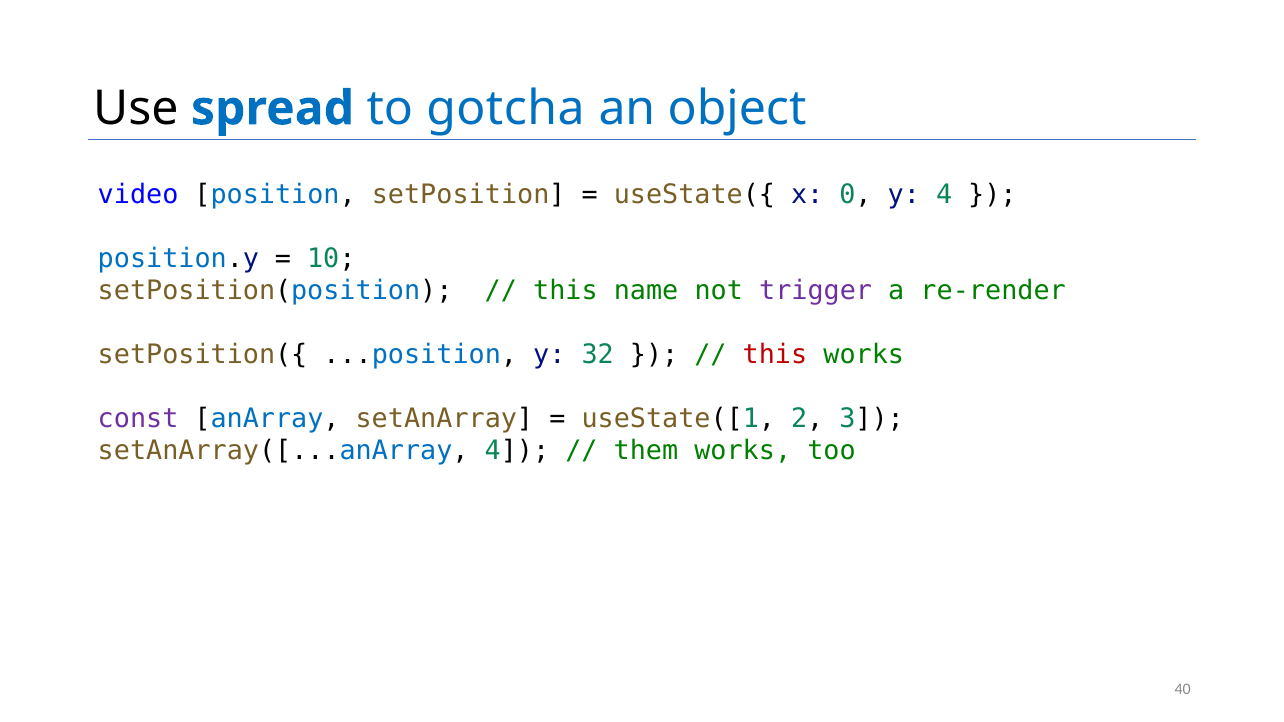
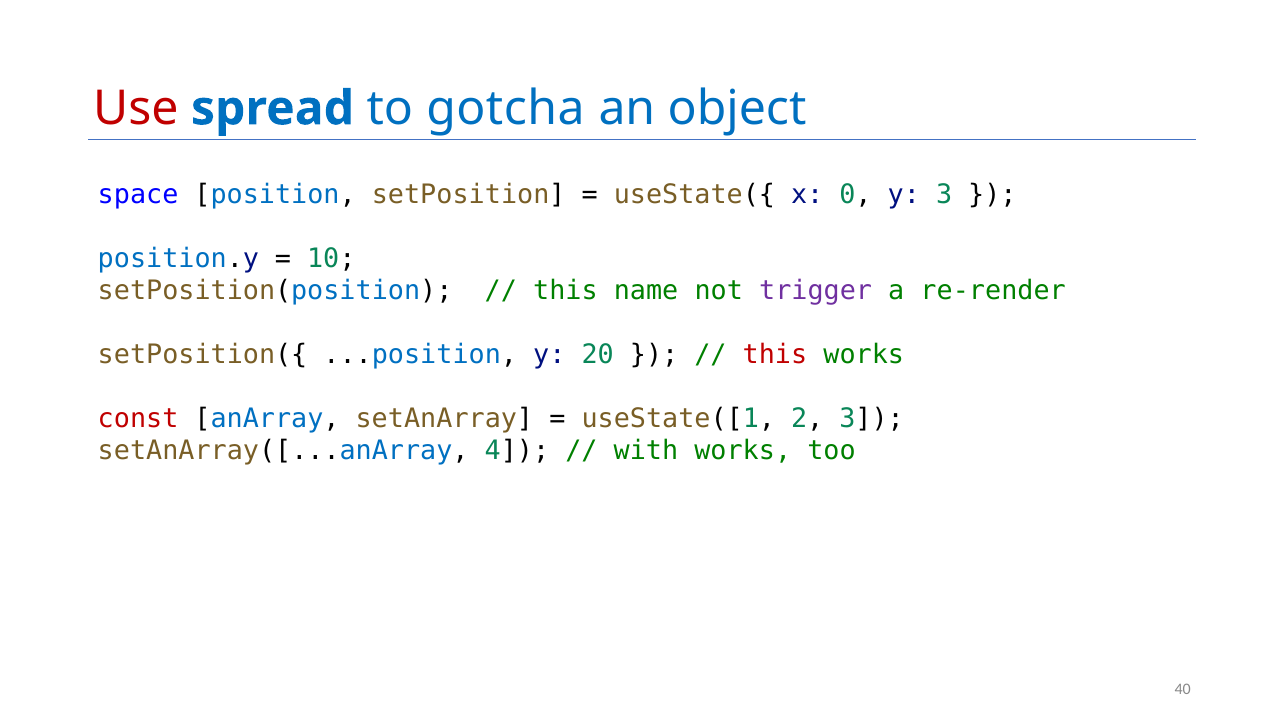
Use colour: black -> red (136, 109)
video: video -> space (138, 194)
y 4: 4 -> 3 (944, 194)
32: 32 -> 20 (598, 355)
const colour: purple -> red (138, 419)
them: them -> with (646, 451)
